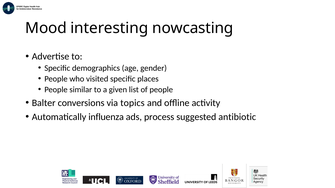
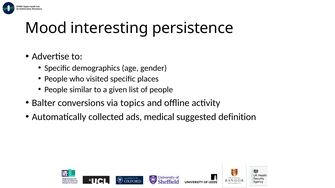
nowcasting: nowcasting -> persistence (193, 28)
influenza: influenza -> collected (106, 117)
process: process -> medical (159, 117)
antibiotic: antibiotic -> definition (237, 117)
